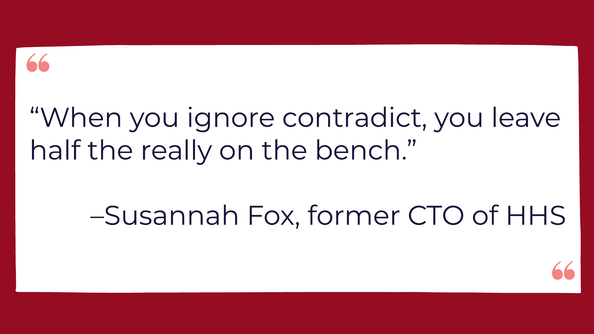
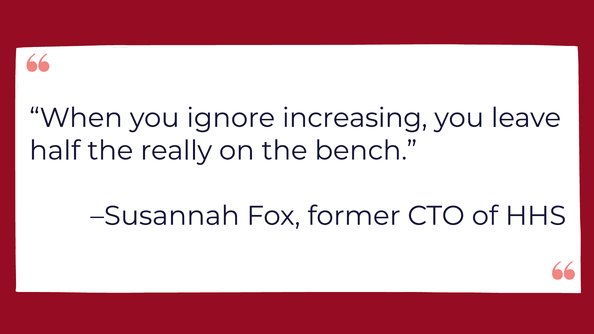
contradict: contradict -> increasing (355, 118)
